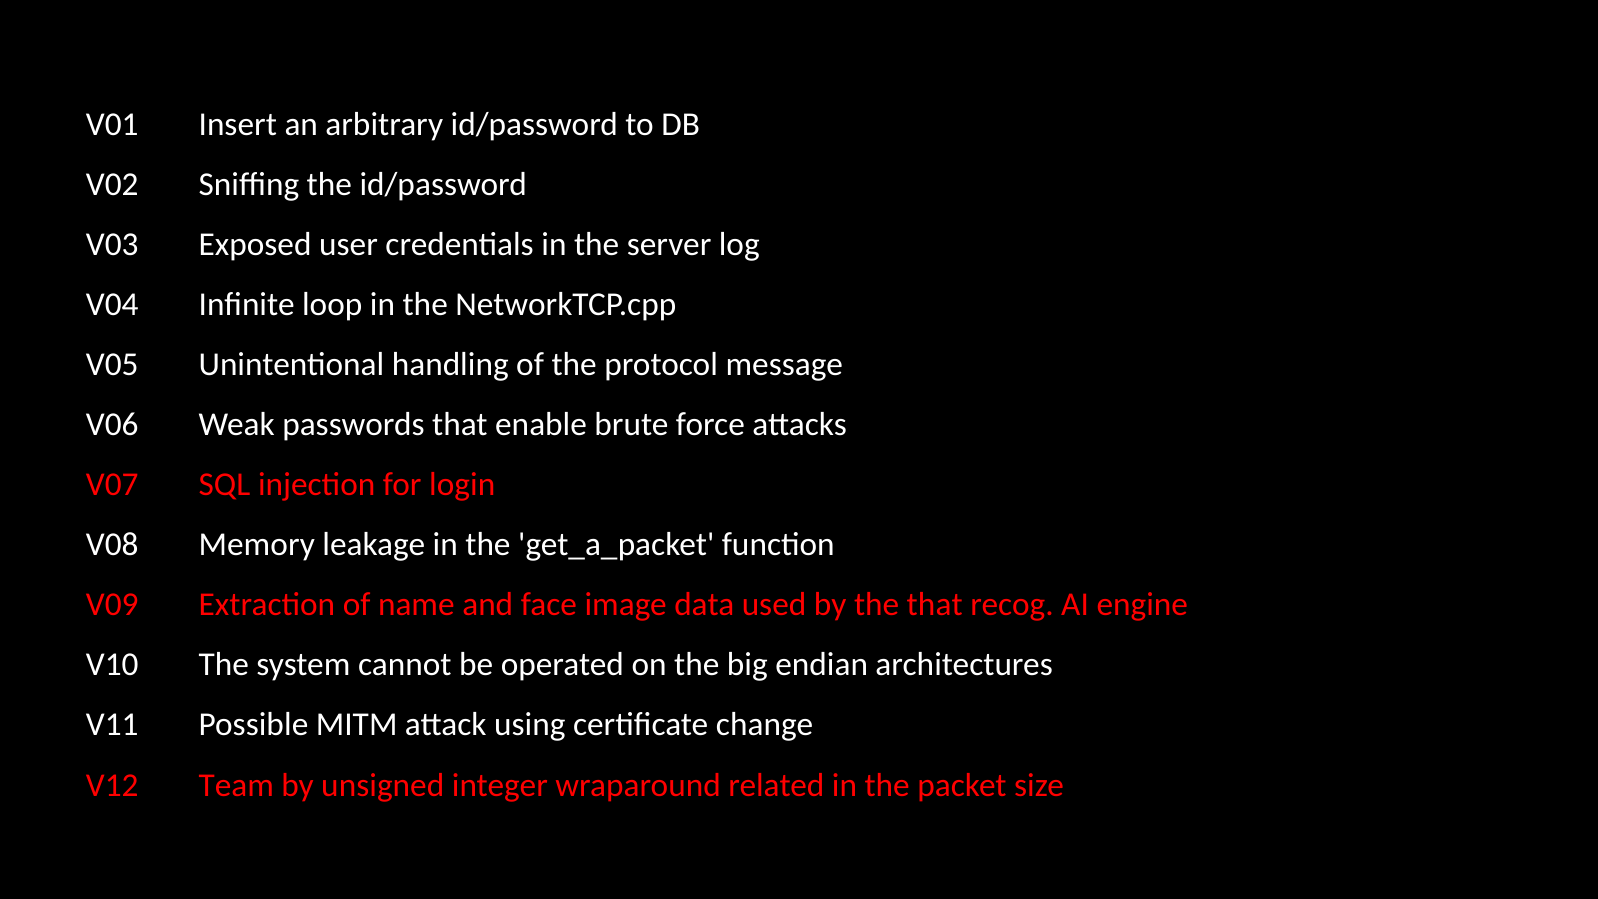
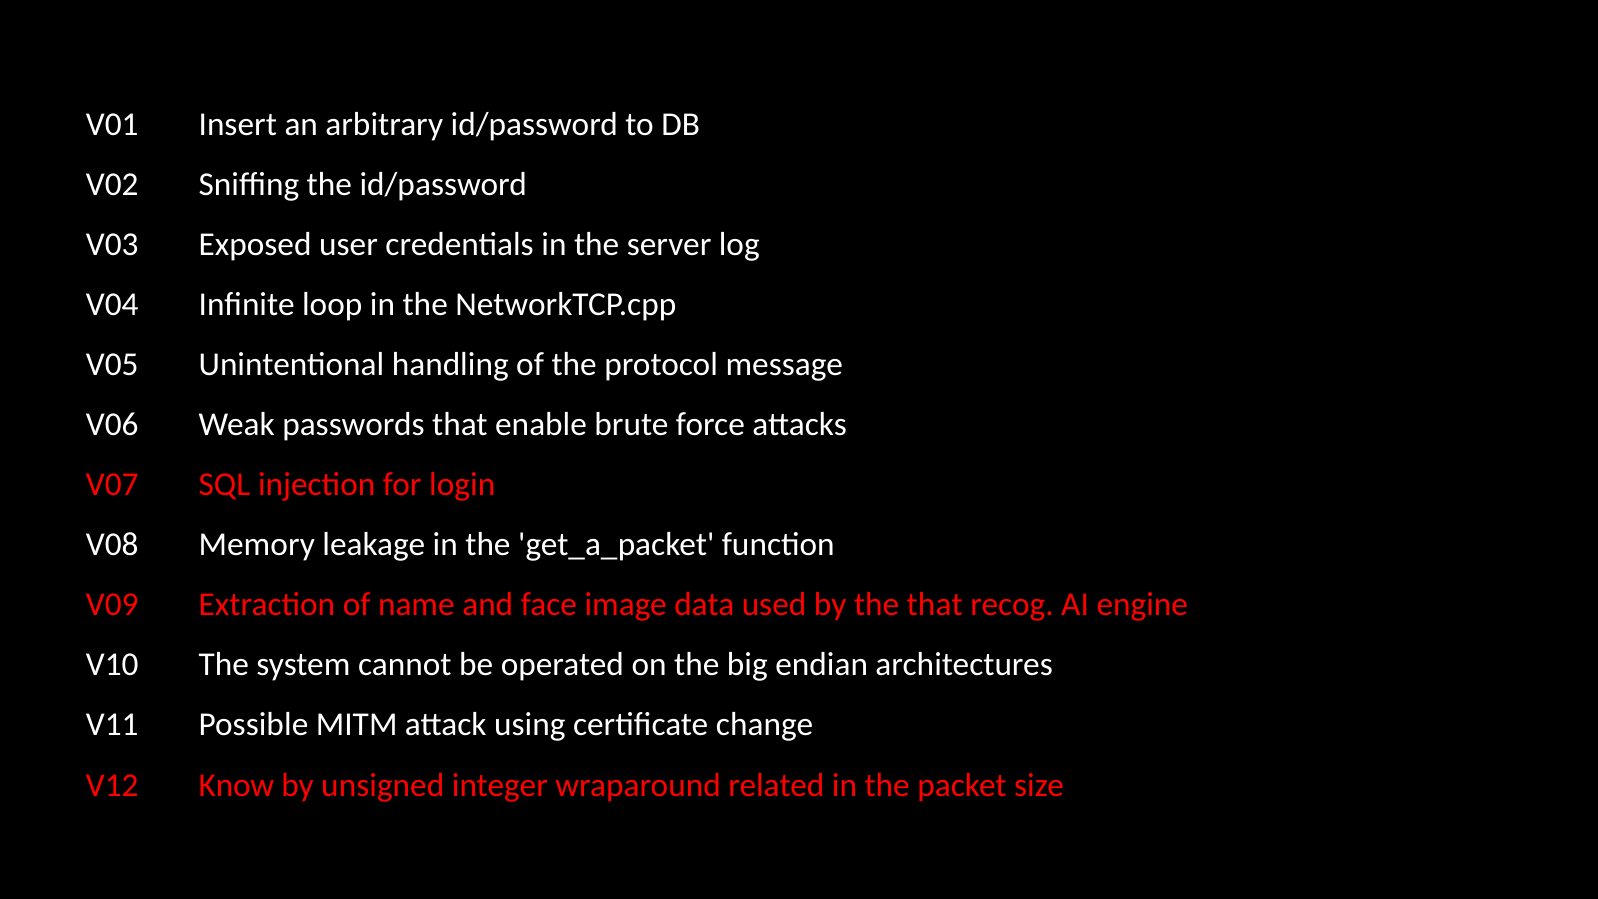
Team: Team -> Know (236, 785)
